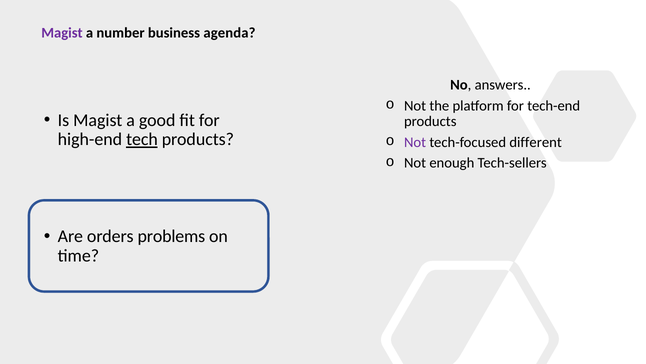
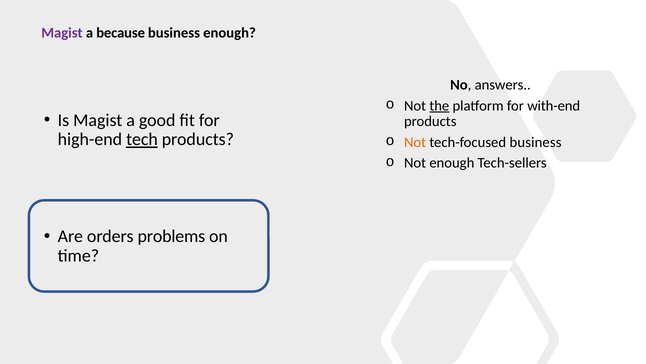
number: number -> because (121, 33)
business agenda: agenda -> enough (230, 33)
the underline: none -> present (439, 106)
tech-end: tech-end -> with-end (554, 106)
Not colour: purple -> orange (415, 142)
tech-focused different: different -> business (536, 142)
